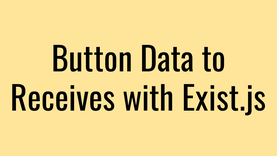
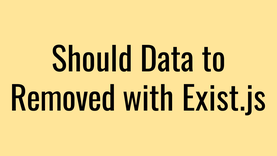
Button: Button -> Should (92, 61)
Receives: Receives -> Removed (63, 100)
